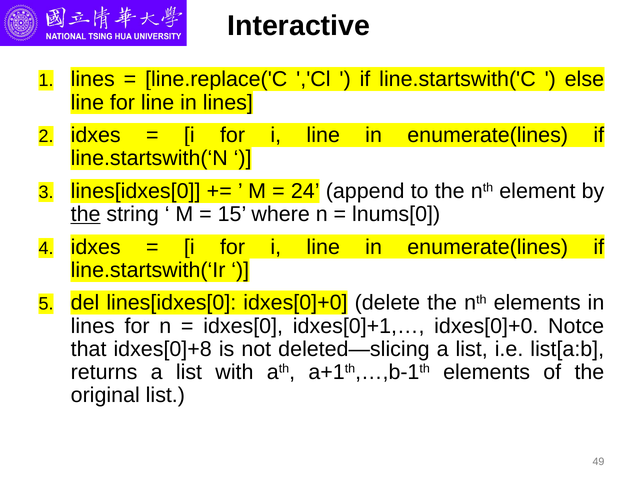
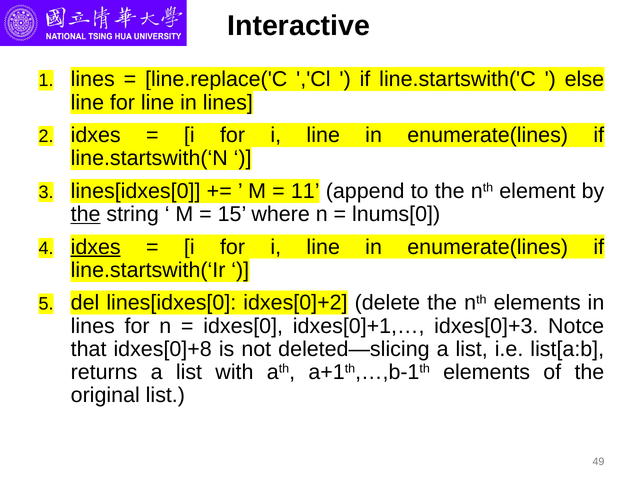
24: 24 -> 11 (305, 191)
idxes underline: none -> present (96, 247)
lines[idxes[0 idxes[0]+0: idxes[0]+0 -> idxes[0]+2 (295, 303)
idxes[0]+1,… idxes[0]+0: idxes[0]+0 -> idxes[0]+3 (486, 326)
